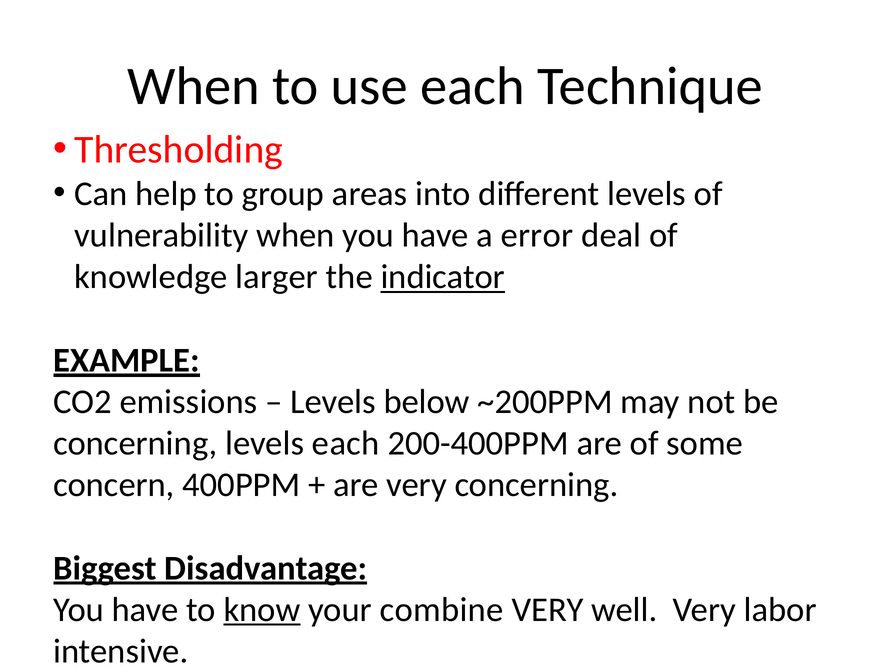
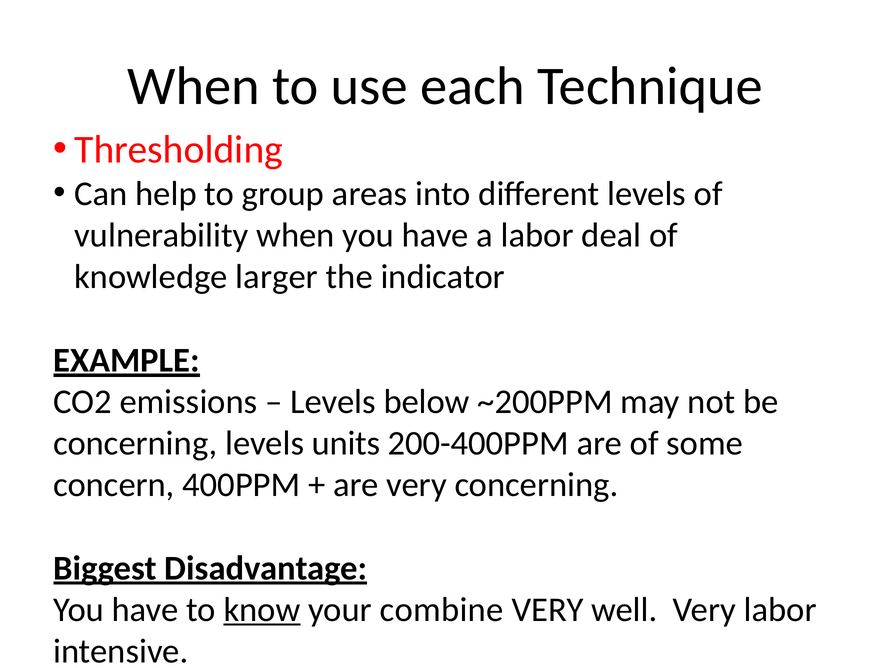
a error: error -> labor (537, 236)
indicator underline: present -> none (443, 277)
levels each: each -> units (346, 444)
